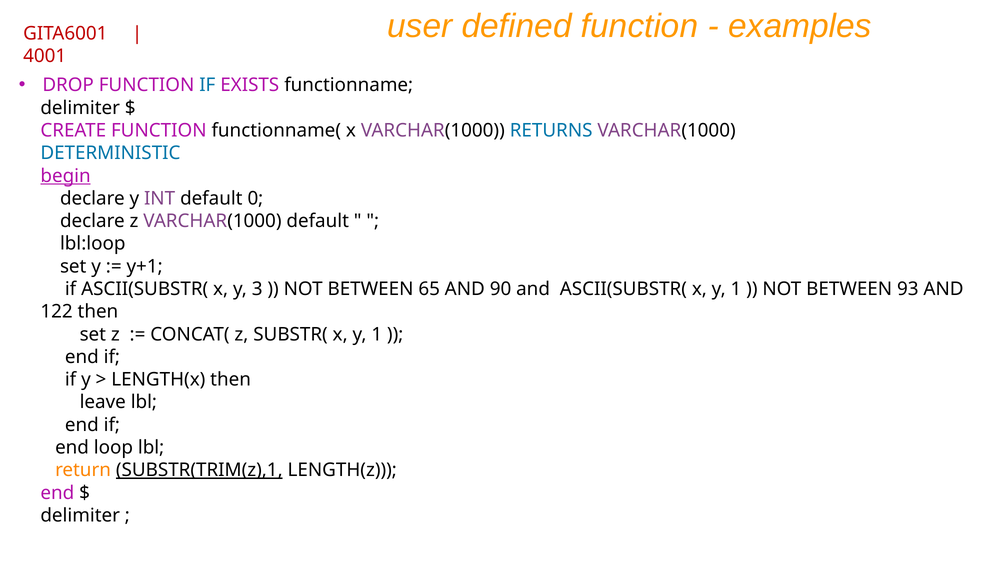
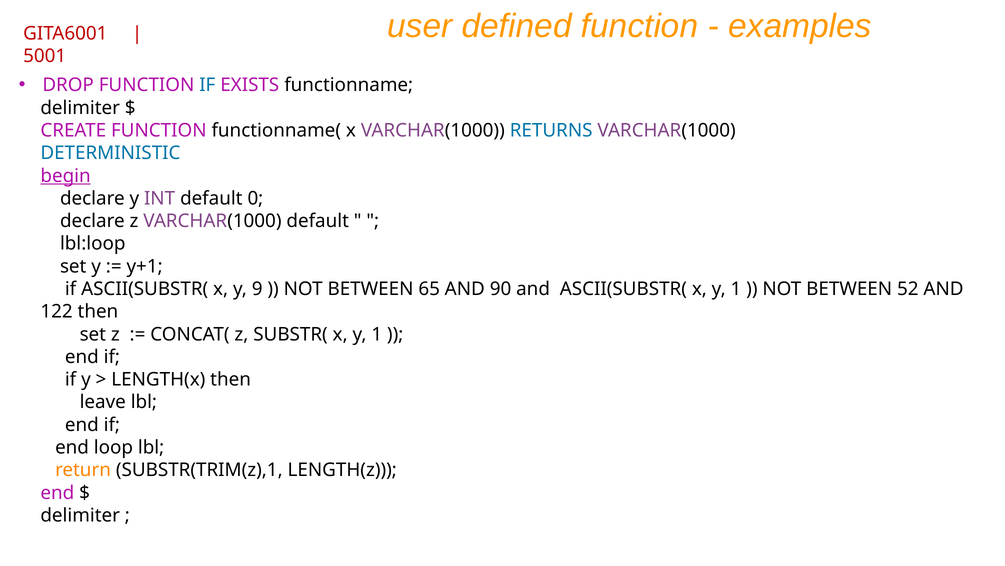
4001: 4001 -> 5001 (45, 56)
3: 3 -> 9 (257, 289)
93: 93 -> 52 (908, 289)
SUBSTR(TRIM(z),1 underline: present -> none (199, 470)
